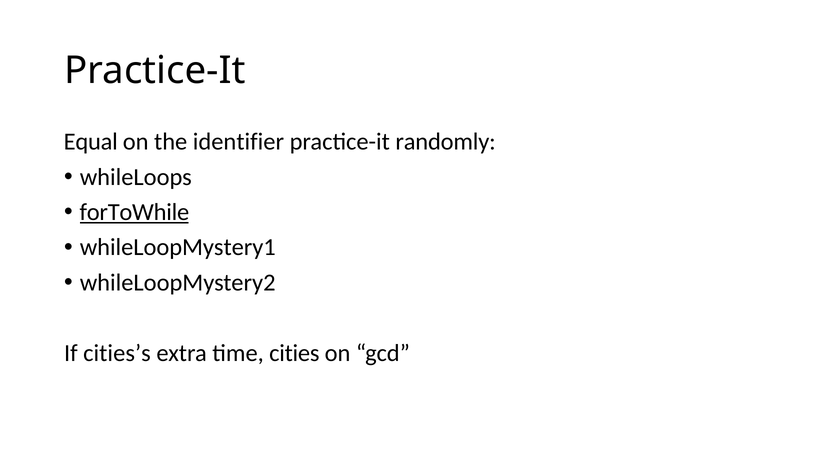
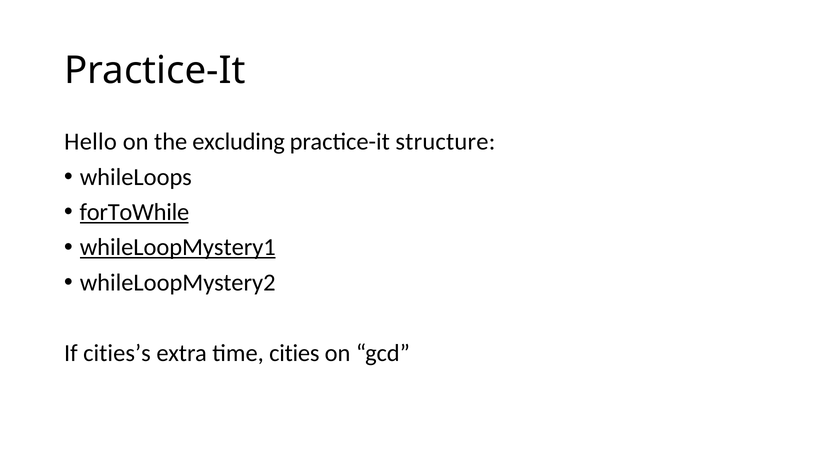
Equal: Equal -> Hello (91, 142)
identifier: identifier -> excluding (239, 142)
randomly: randomly -> structure (445, 142)
whileLoopMystery1 underline: none -> present (178, 248)
